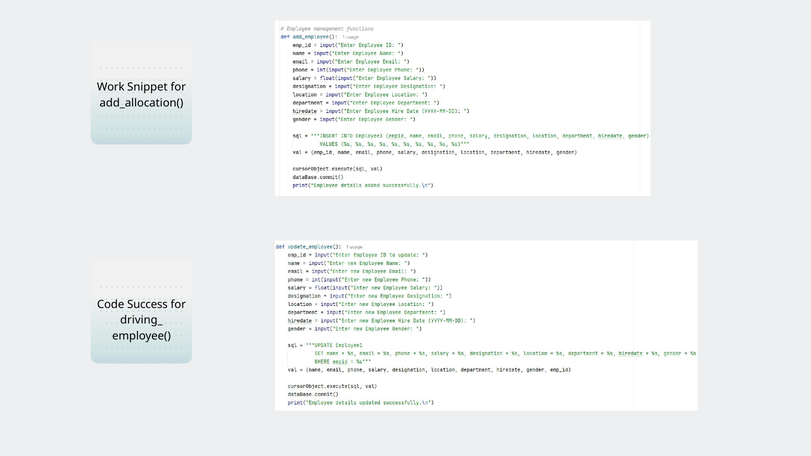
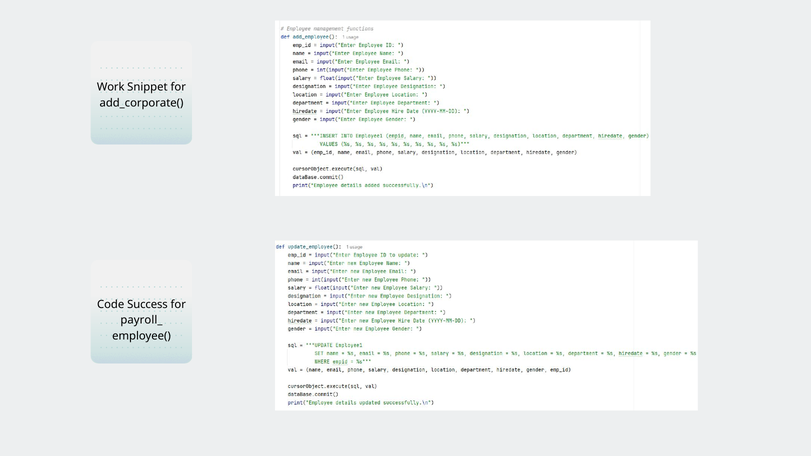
add_allocation(: add_allocation( -> add_corporate( (141, 103)
driving_: driving_ -> payroll_ (141, 320)
